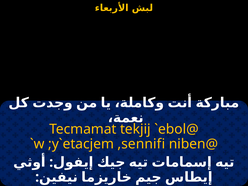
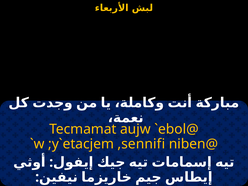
tekjij: tekjij -> aujw (135, 129)
